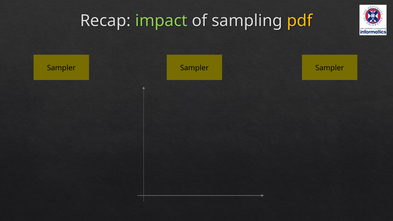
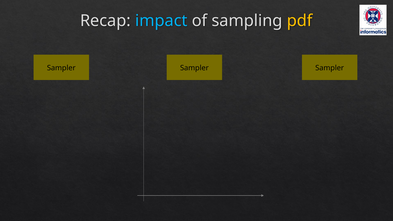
impact colour: light green -> light blue (161, 21)
